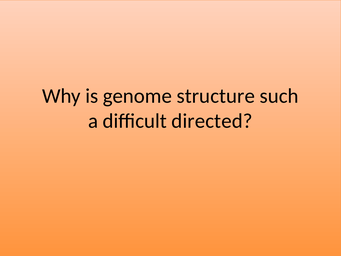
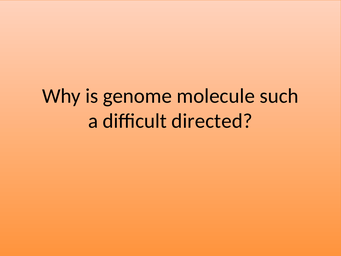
structure: structure -> molecule (216, 96)
